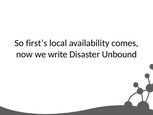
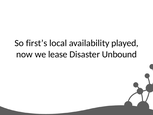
comes: comes -> played (125, 43)
write: write -> lease (58, 54)
